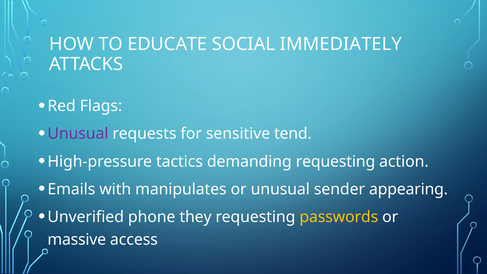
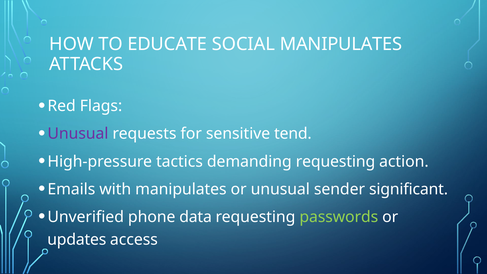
SOCIAL IMMEDIATELY: IMMEDIATELY -> MANIPULATES (341, 44)
appearing: appearing -> significant (409, 189)
they: they -> data (196, 217)
passwords colour: yellow -> light green (339, 217)
massive: massive -> updates (77, 240)
